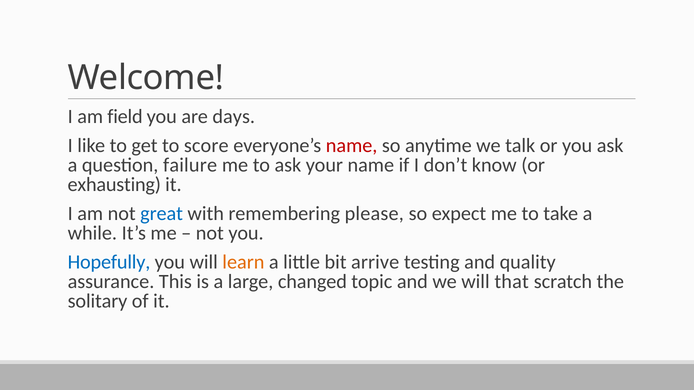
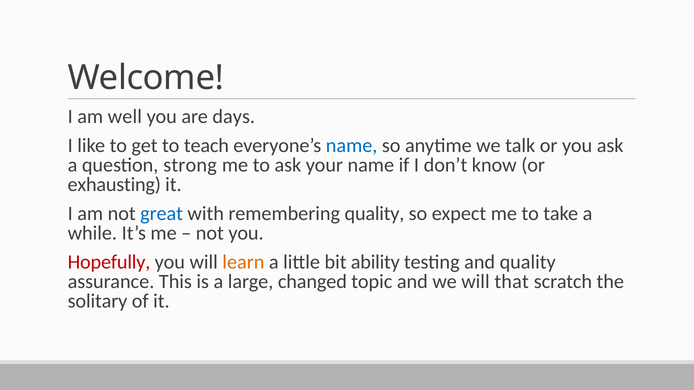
field: field -> well (125, 117)
score: score -> teach (206, 146)
name colour: red -> blue (352, 146)
failure: failure -> strong (190, 165)
remembering please: please -> quality (374, 214)
Hopefully colour: blue -> red (109, 262)
arrive: arrive -> ability (375, 262)
